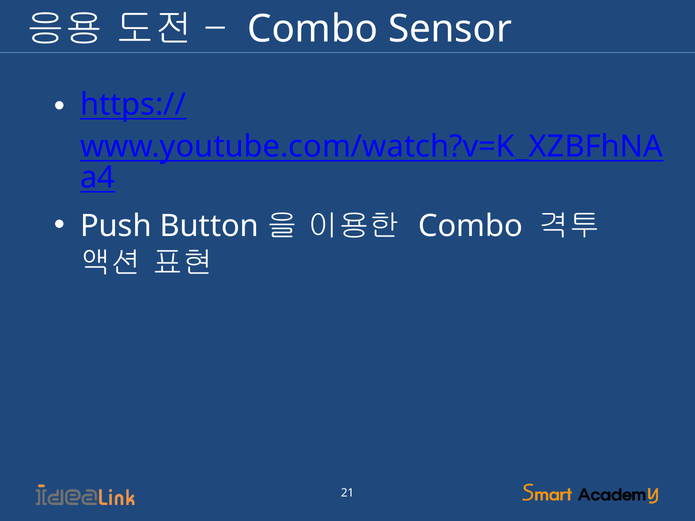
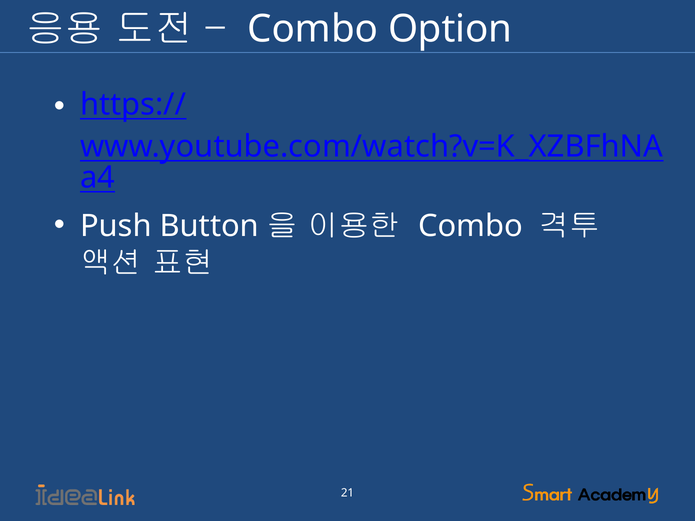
Sensor: Sensor -> Option (450, 29)
